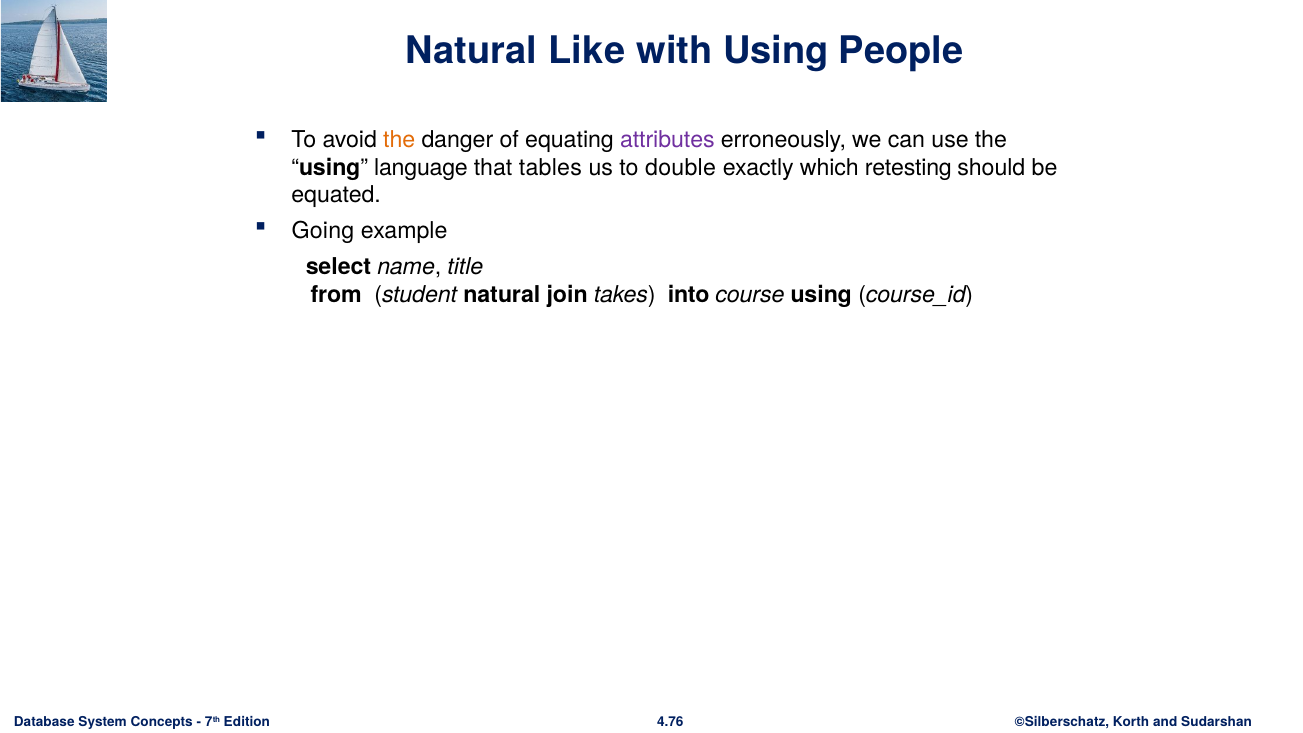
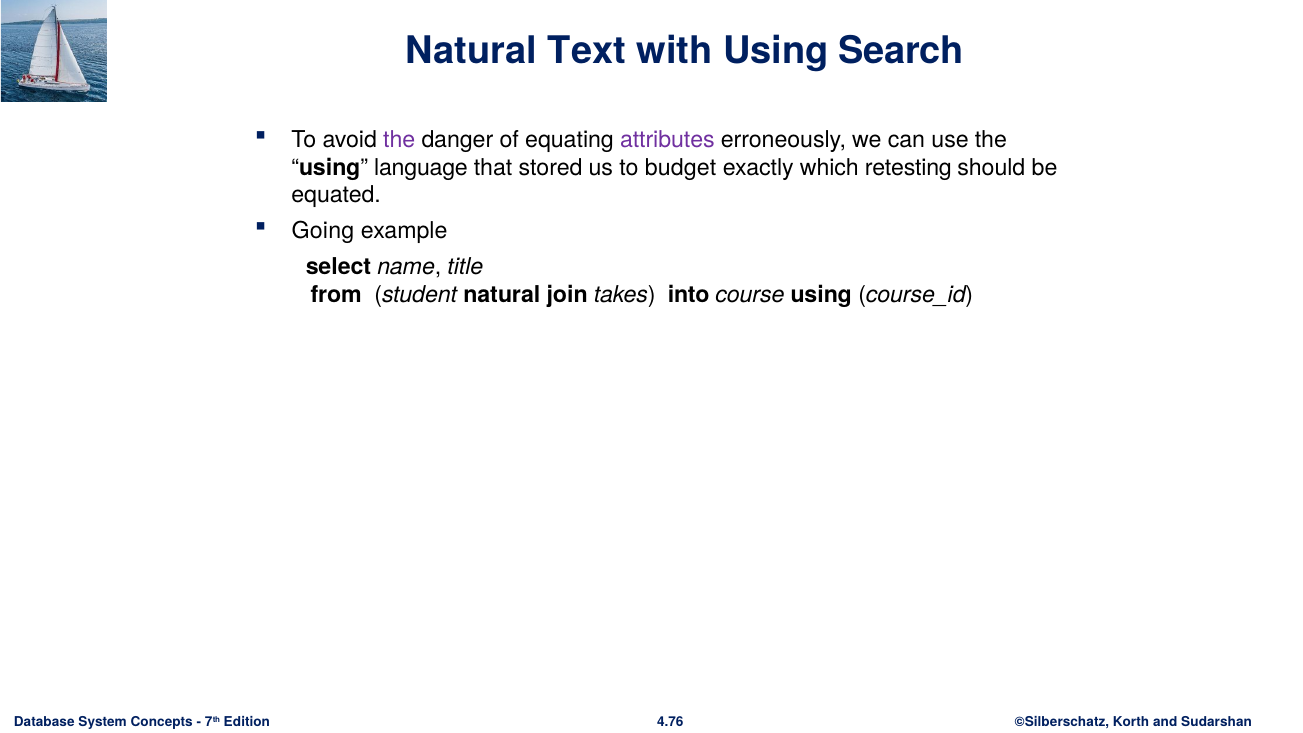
Like: Like -> Text (587, 51)
People: People -> Search (901, 51)
the colour: orange -> purple (399, 140)
tables: tables -> stored (551, 168)
double: double -> budget (681, 168)
